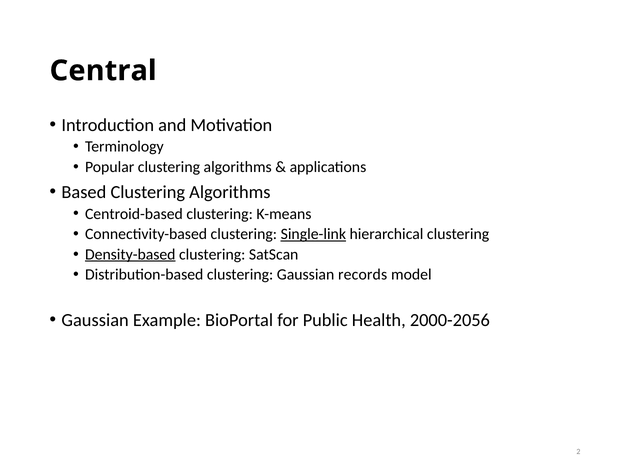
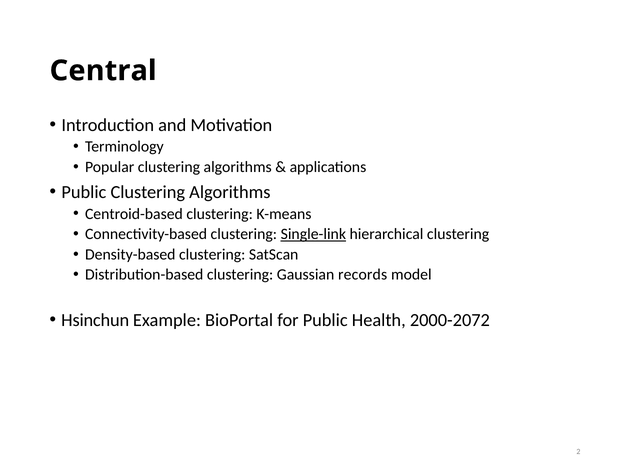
Based: Based -> Public (84, 192)
Density-based underline: present -> none (130, 254)
Gaussian: Gaussian -> Hsinchun (95, 320)
2000-2056: 2000-2056 -> 2000-2072 (450, 320)
